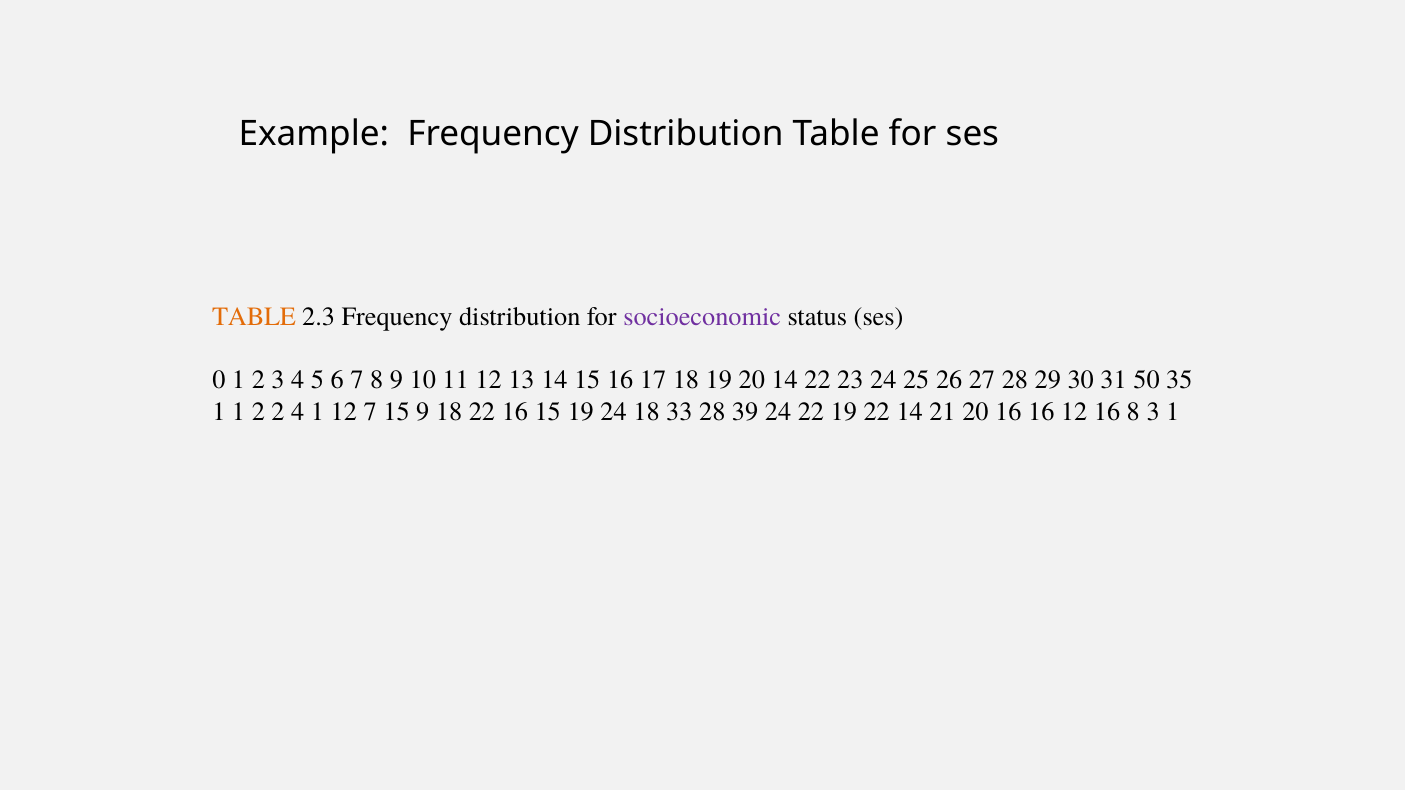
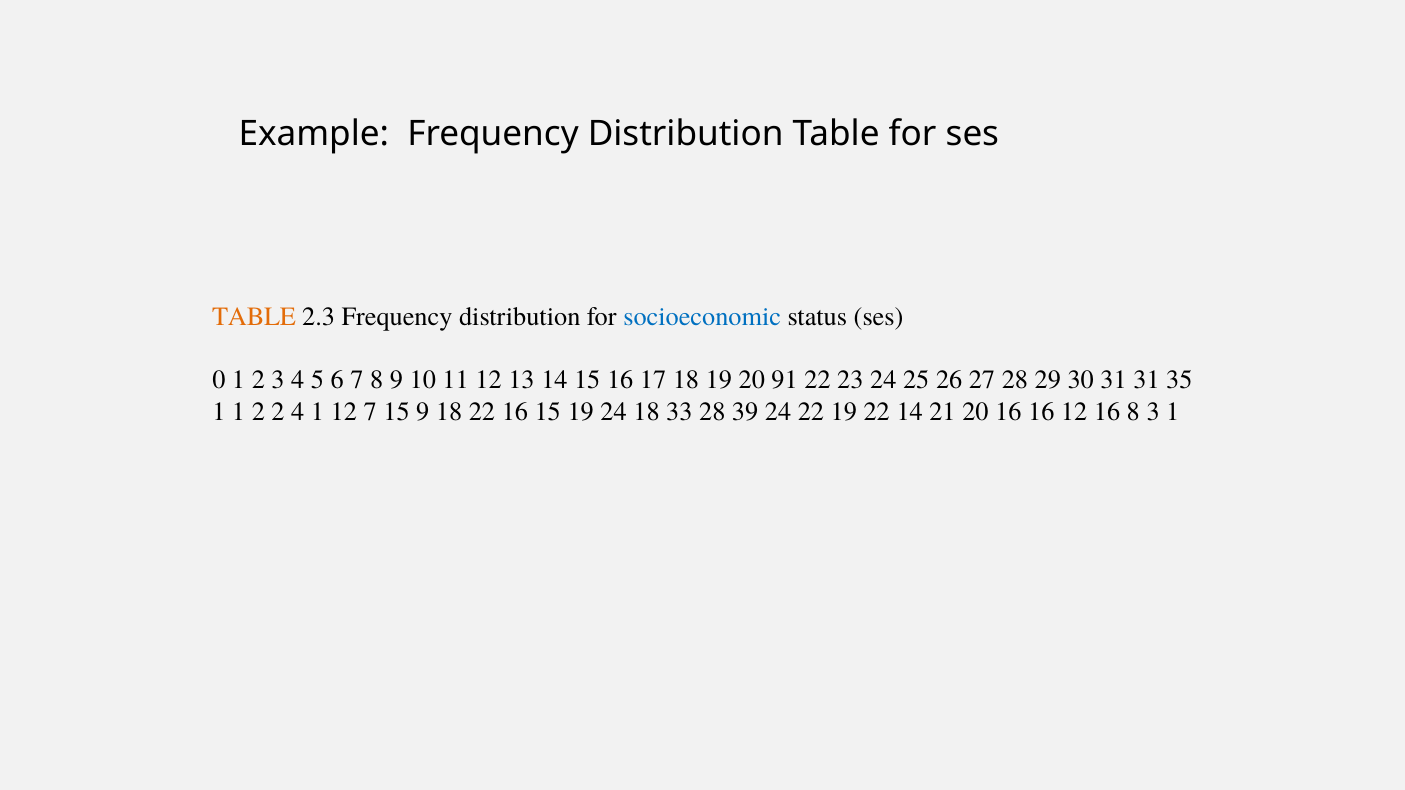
socioeconomic colour: purple -> blue (702, 317)
20 14: 14 -> 91 (785, 380)
31 50: 50 -> 31 (1147, 380)
